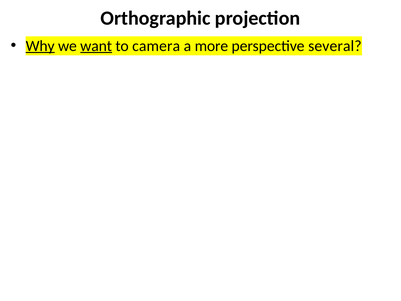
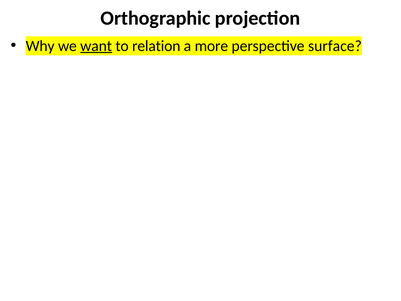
Why underline: present -> none (40, 46)
camera: camera -> relation (156, 46)
several: several -> surface (335, 46)
